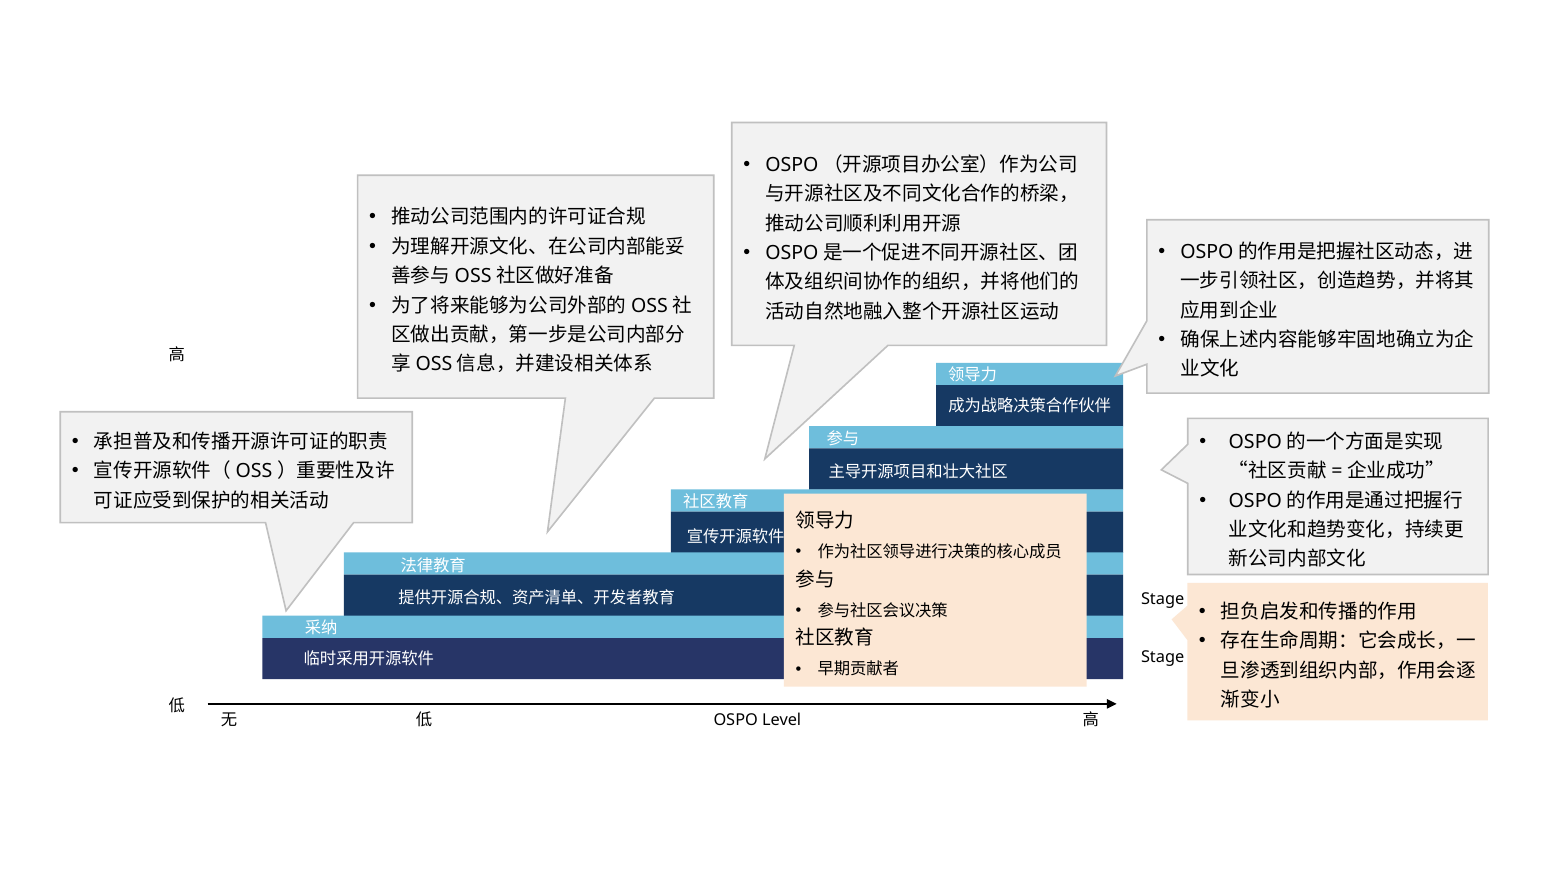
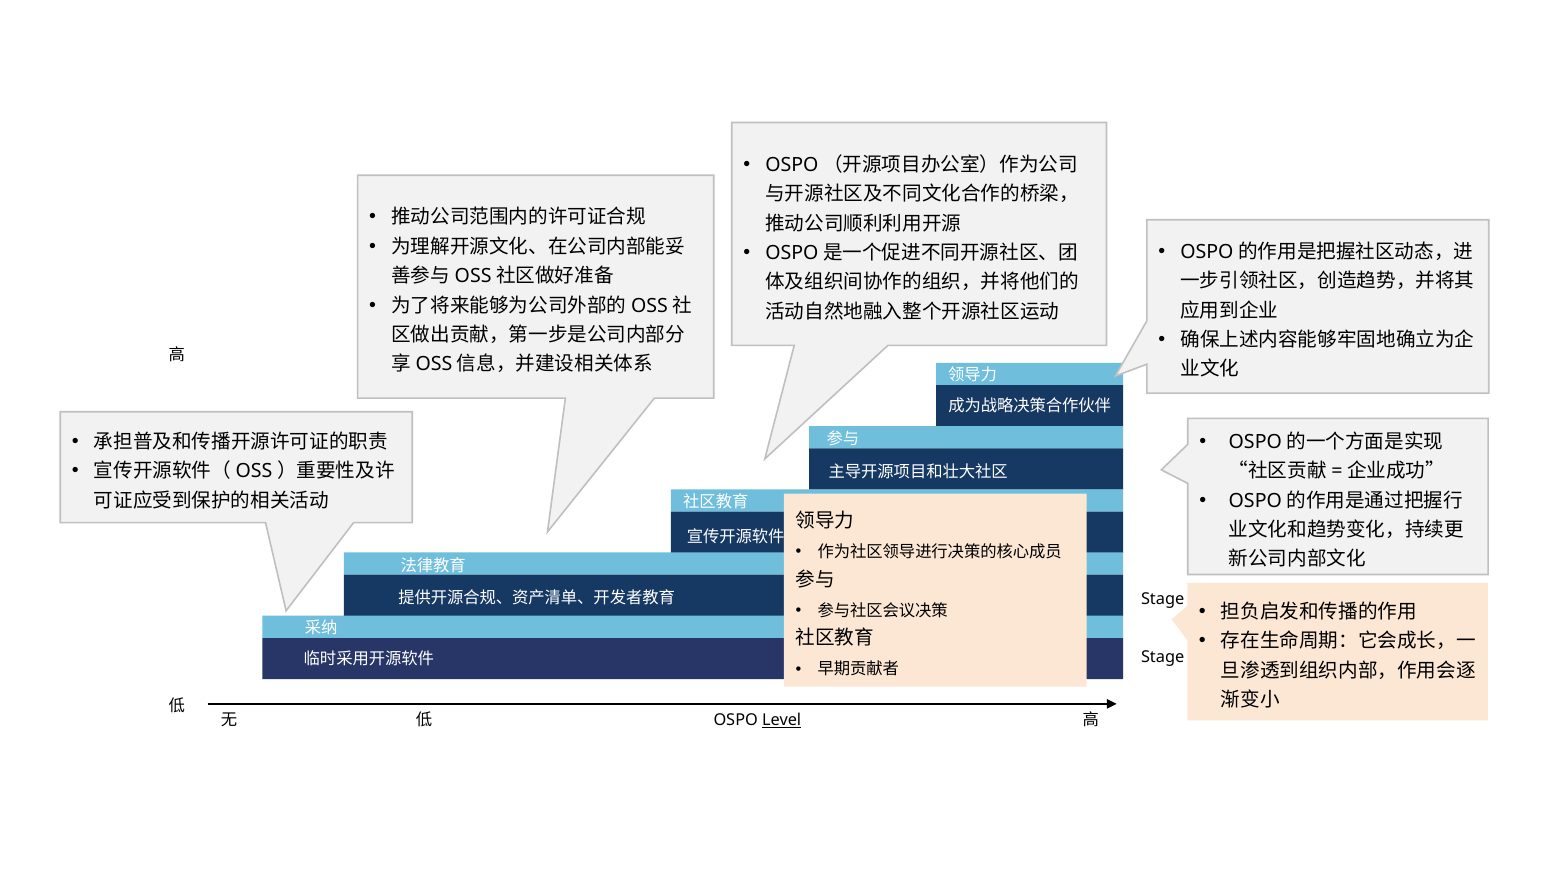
Level underline: none -> present (782, 721)
